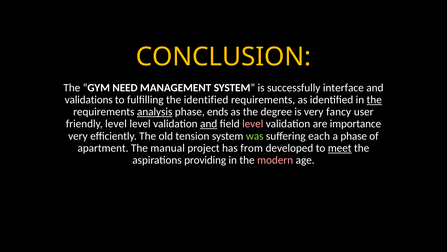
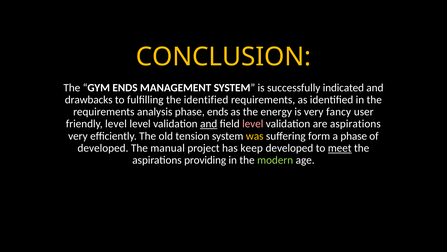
GYM NEED: NEED -> ENDS (125, 87)
interface: interface -> indicated (343, 87)
validations: validations -> drawbacks (89, 100)
the underline: present -> none (374, 100)
analysis underline: present -> none (155, 112)
degree: degree -> energy (276, 112)
are importance: importance -> aspirations (355, 124)
was colour: light green -> yellow (255, 136)
each: each -> form (319, 136)
apartment: apartment -> developed (103, 148)
from: from -> keep (252, 148)
modern colour: pink -> light green (275, 160)
